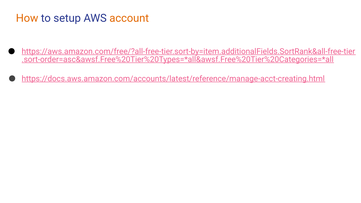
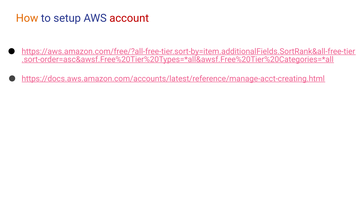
account colour: orange -> red (129, 18)
